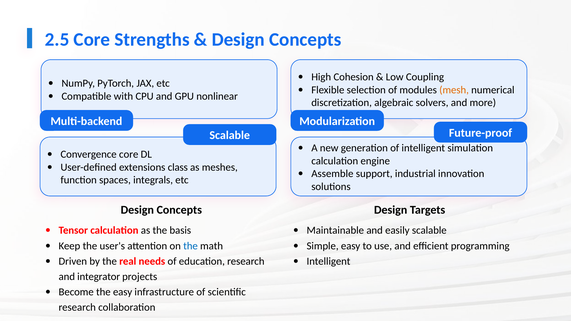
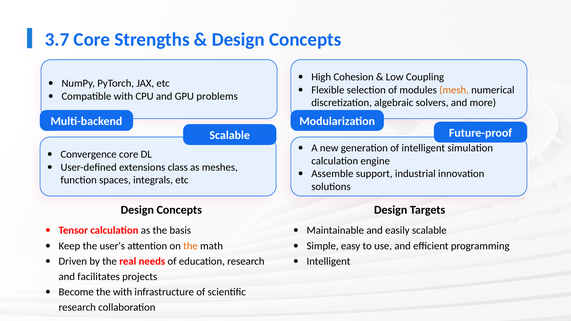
2.5: 2.5 -> 3.7 (57, 40)
nonlinear: nonlinear -> problems (217, 96)
the colour: blue -> orange (191, 246)
integrator: integrator -> facilitates (99, 277)
the easy: easy -> with (123, 292)
